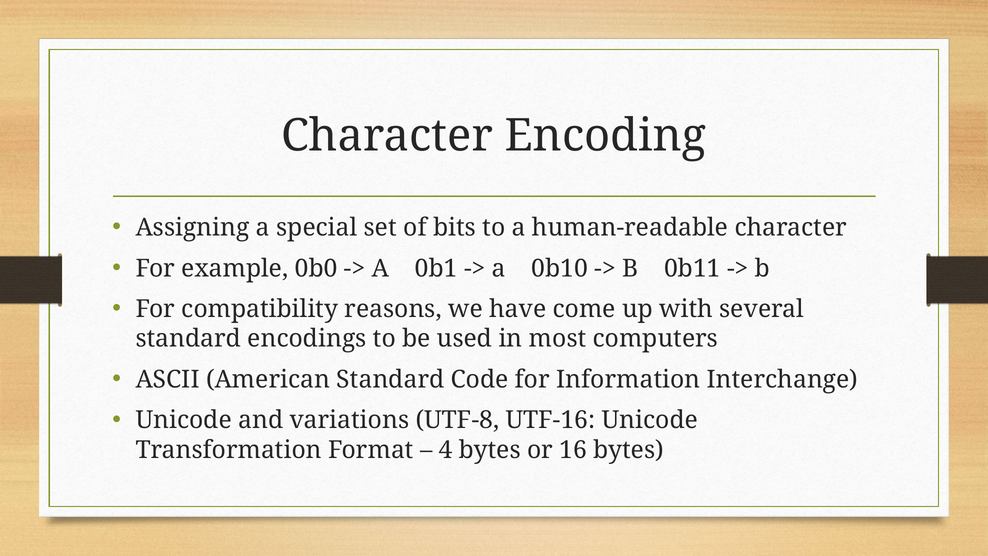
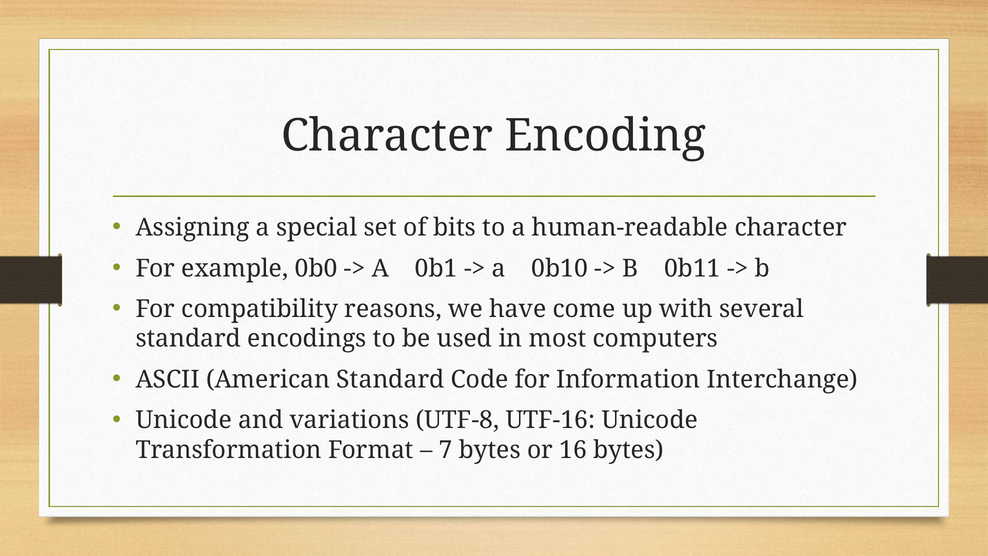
4: 4 -> 7 (446, 450)
